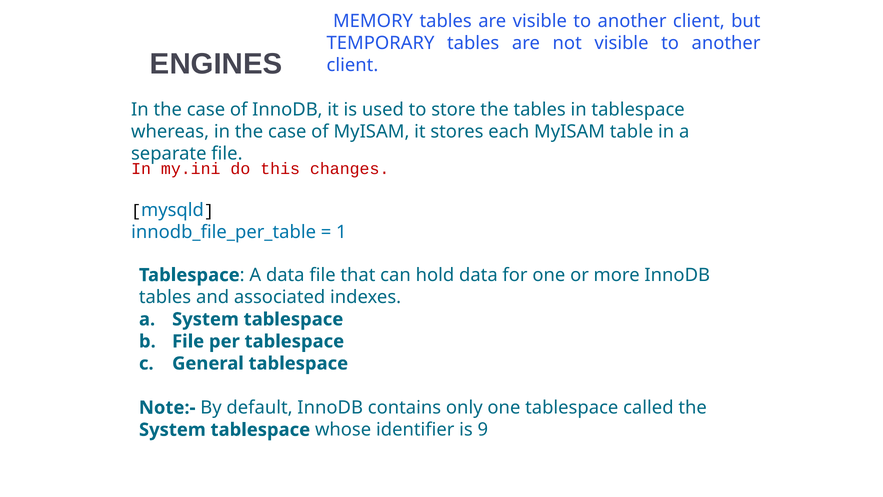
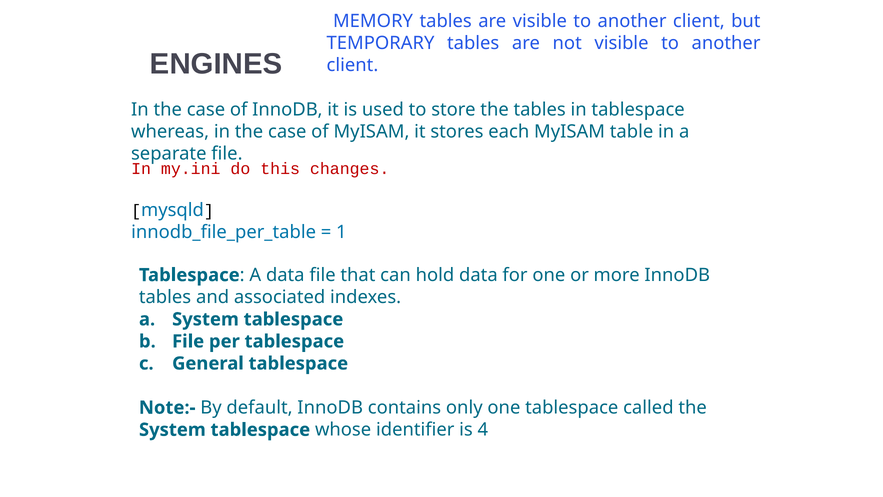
9: 9 -> 4 (483, 430)
